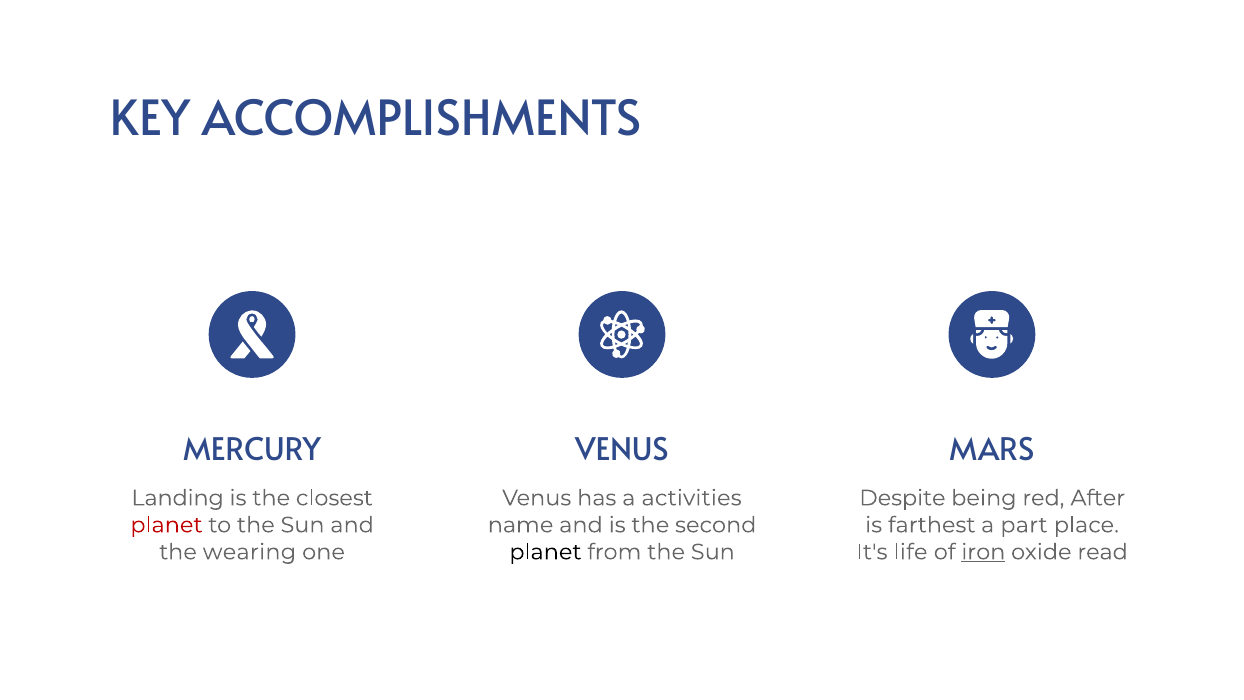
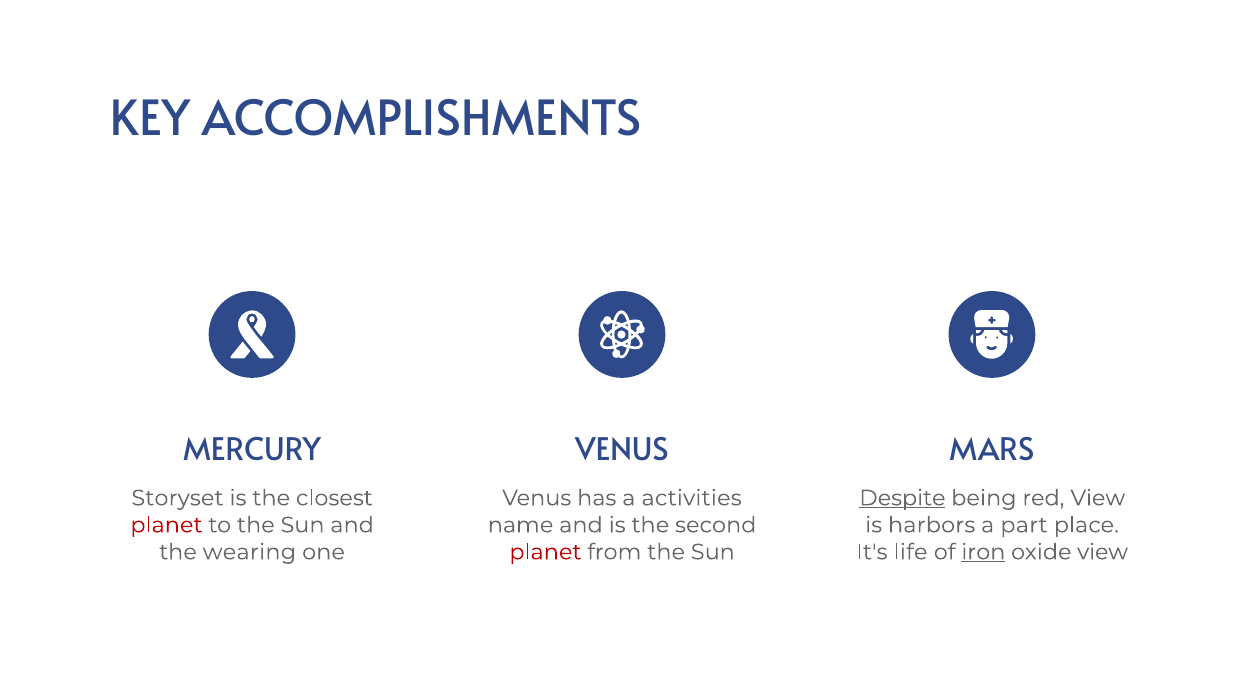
Landing: Landing -> Storyset (177, 498)
Despite underline: none -> present (902, 498)
red After: After -> View (1098, 498)
farthest: farthest -> harbors (932, 525)
planet colour: black -> red (545, 552)
oxide read: read -> view (1103, 552)
